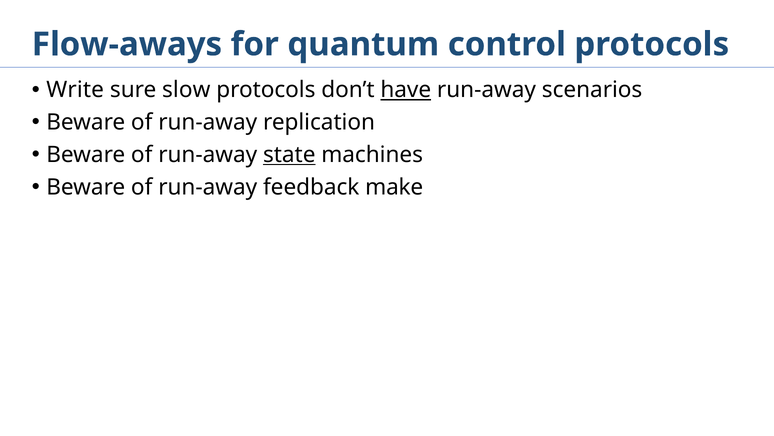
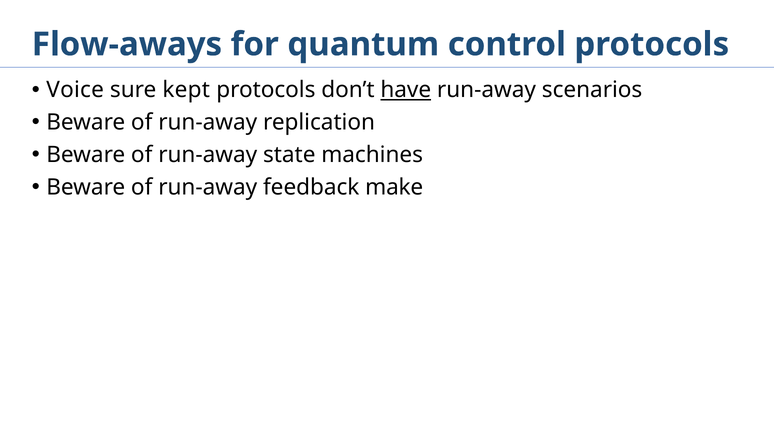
Write: Write -> Voice (75, 90)
slow: slow -> kept (186, 90)
state underline: present -> none (289, 155)
